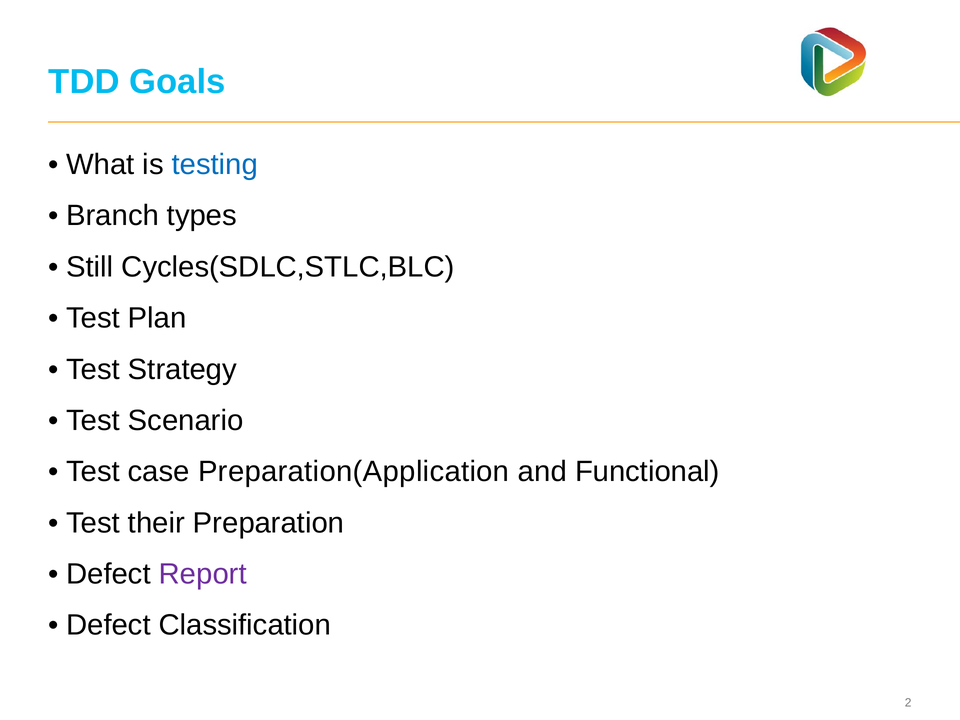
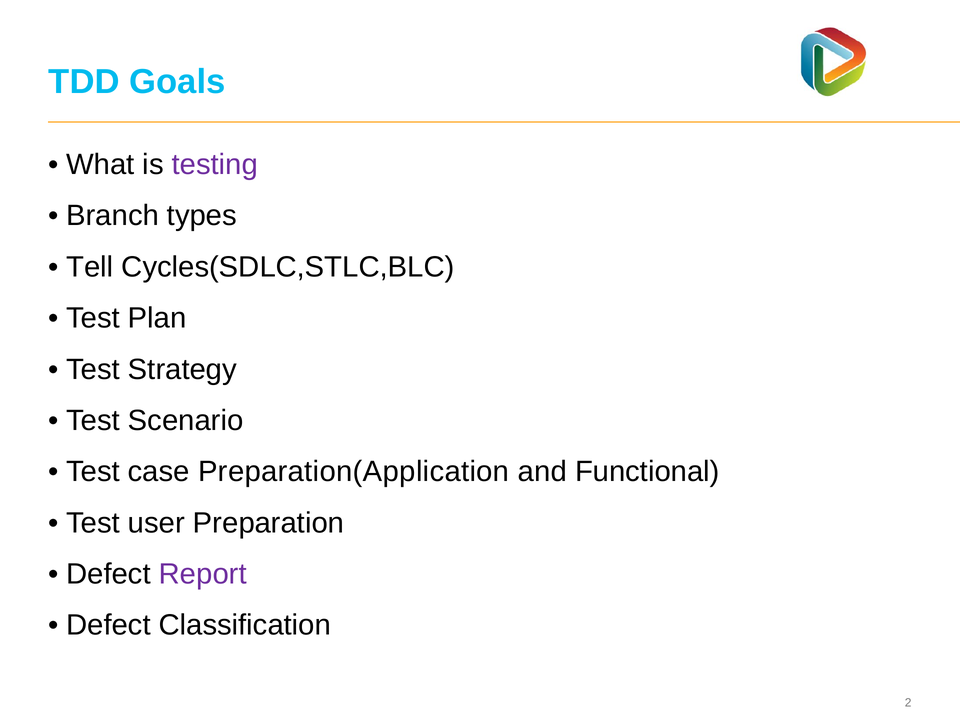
testing colour: blue -> purple (215, 165)
Still: Still -> Tell (90, 267)
their: their -> user (156, 523)
